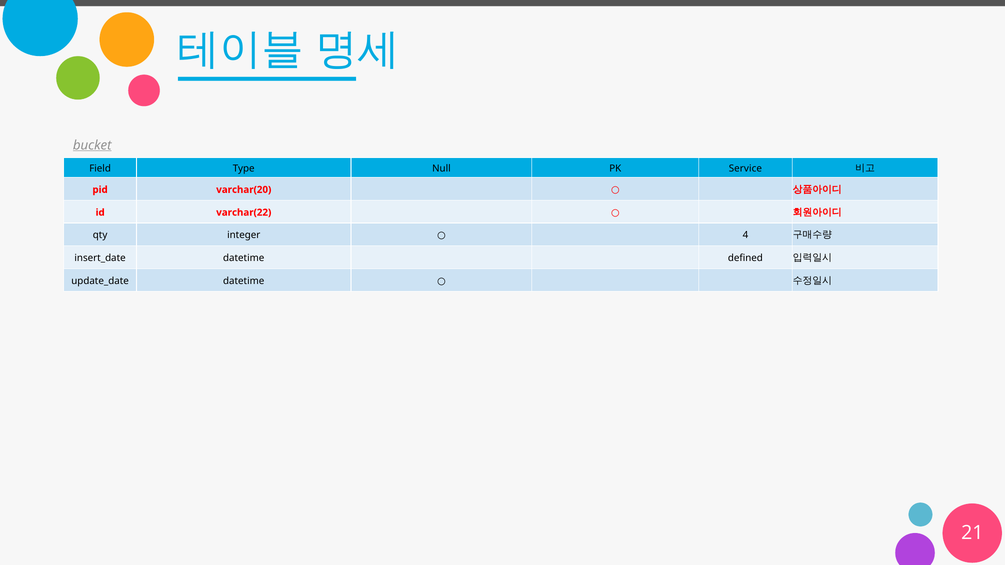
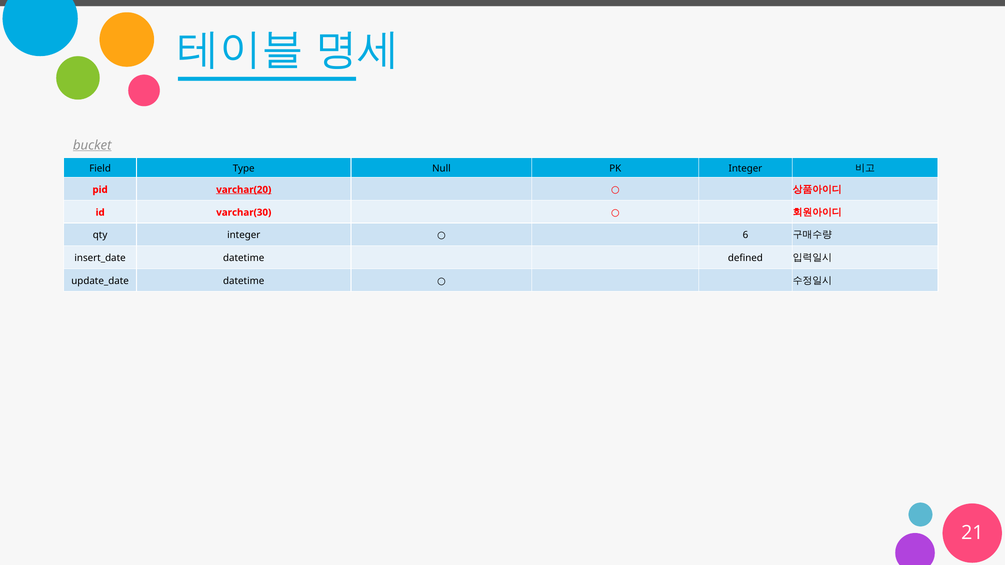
PK Service: Service -> Integer (745, 169)
varchar(20 underline: none -> present (244, 190)
varchar(22: varchar(22 -> varchar(30 (244, 213)
4: 4 -> 6 (745, 235)
